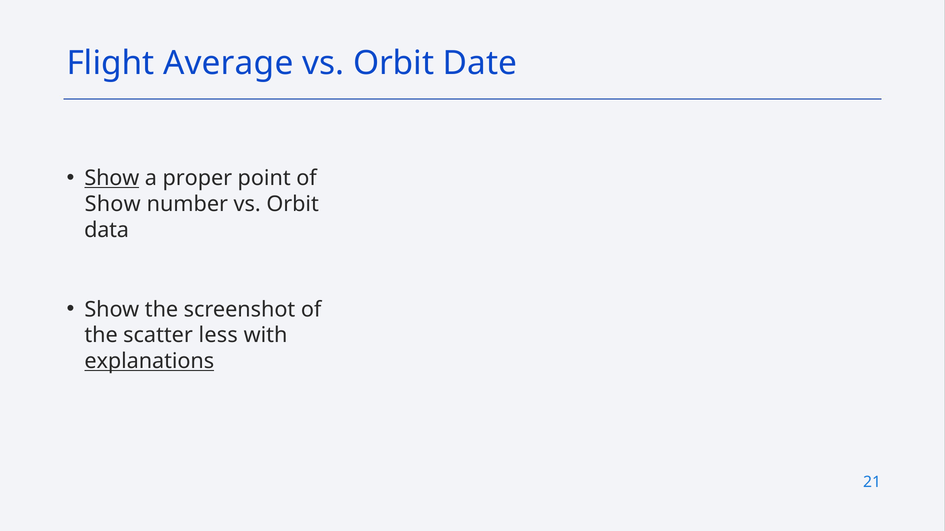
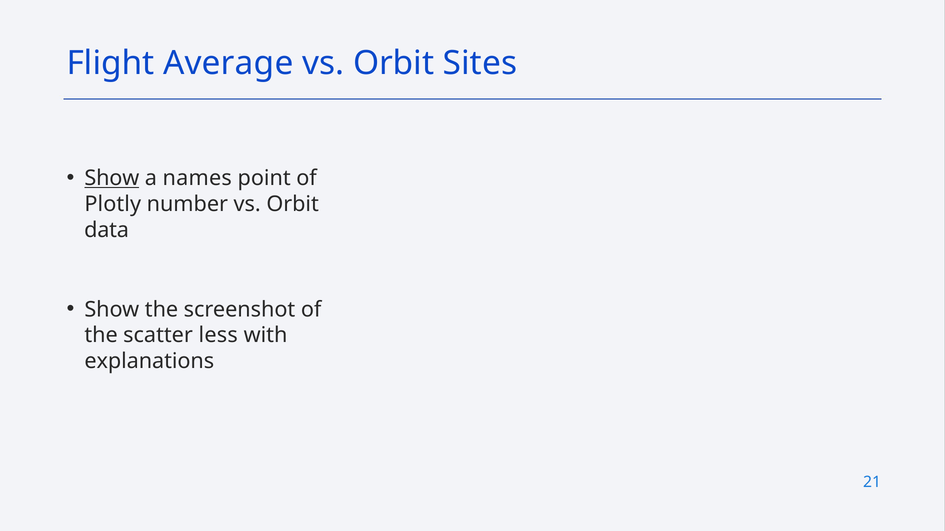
Date: Date -> Sites (480, 63)
proper: proper -> names (197, 178)
Show: Show -> Plotly (113, 204)
explanations underline: present -> none (149, 362)
